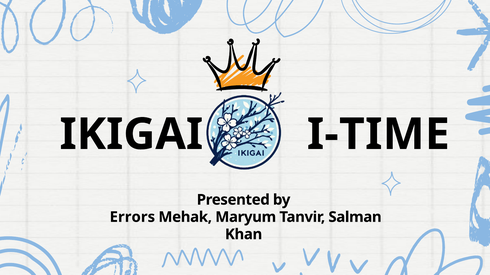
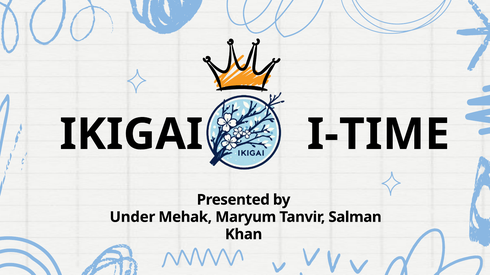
Errors: Errors -> Under (132, 218)
